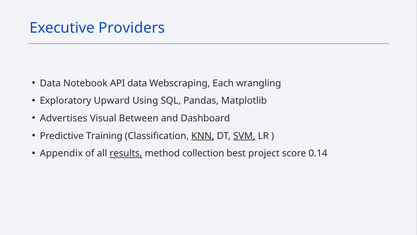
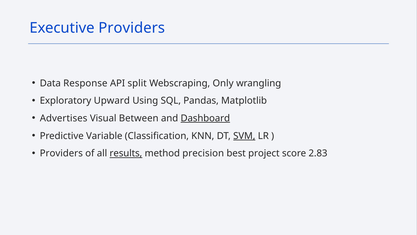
Notebook: Notebook -> Response (85, 83)
API data: data -> split (137, 83)
Each: Each -> Only (223, 83)
Dashboard underline: none -> present (205, 118)
Training: Training -> Variable (104, 136)
KNN underline: present -> none (203, 136)
Appendix: Appendix -> Providers (61, 153)
collection: collection -> precision (203, 153)
0.14: 0.14 -> 2.83 (318, 153)
